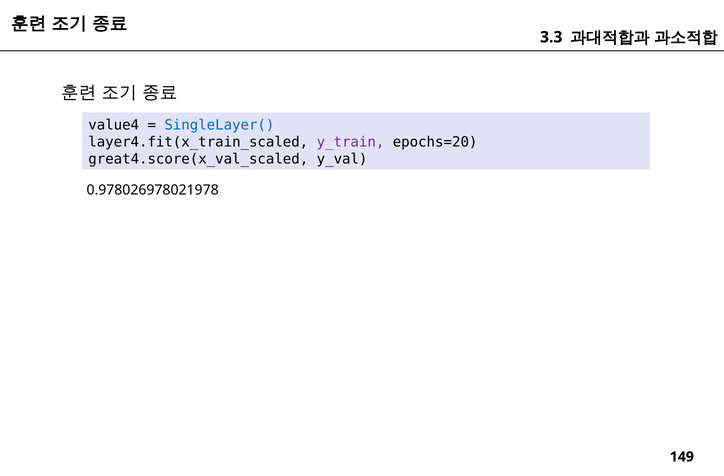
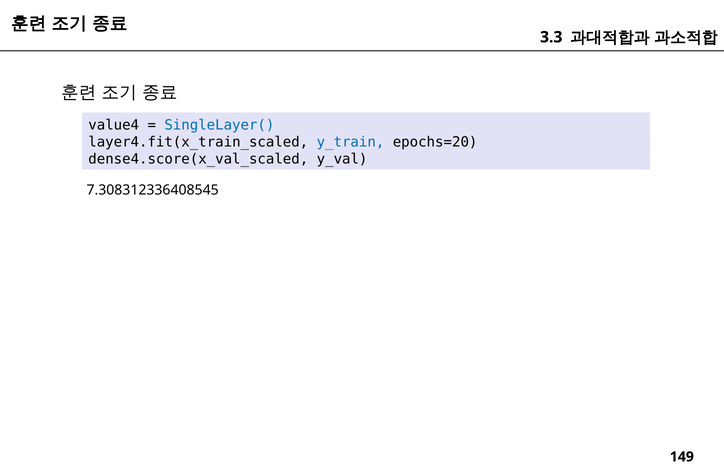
y_train colour: purple -> blue (351, 142)
great4.score(x_val_scaled: great4.score(x_val_scaled -> dense4.score(x_val_scaled (198, 159)
0.978026978021978: 0.978026978021978 -> 7.308312336408545 (153, 190)
